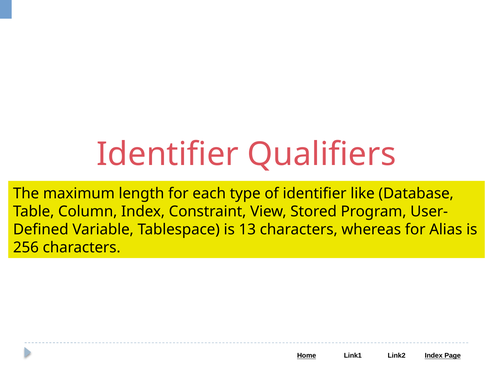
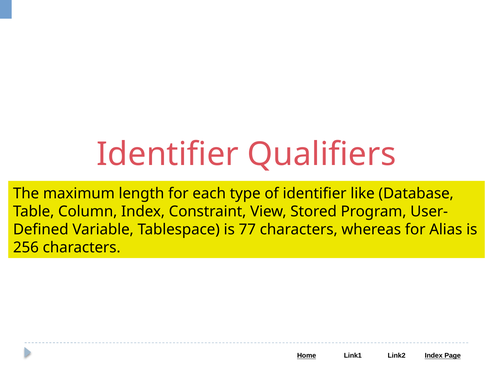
13: 13 -> 77 (247, 229)
